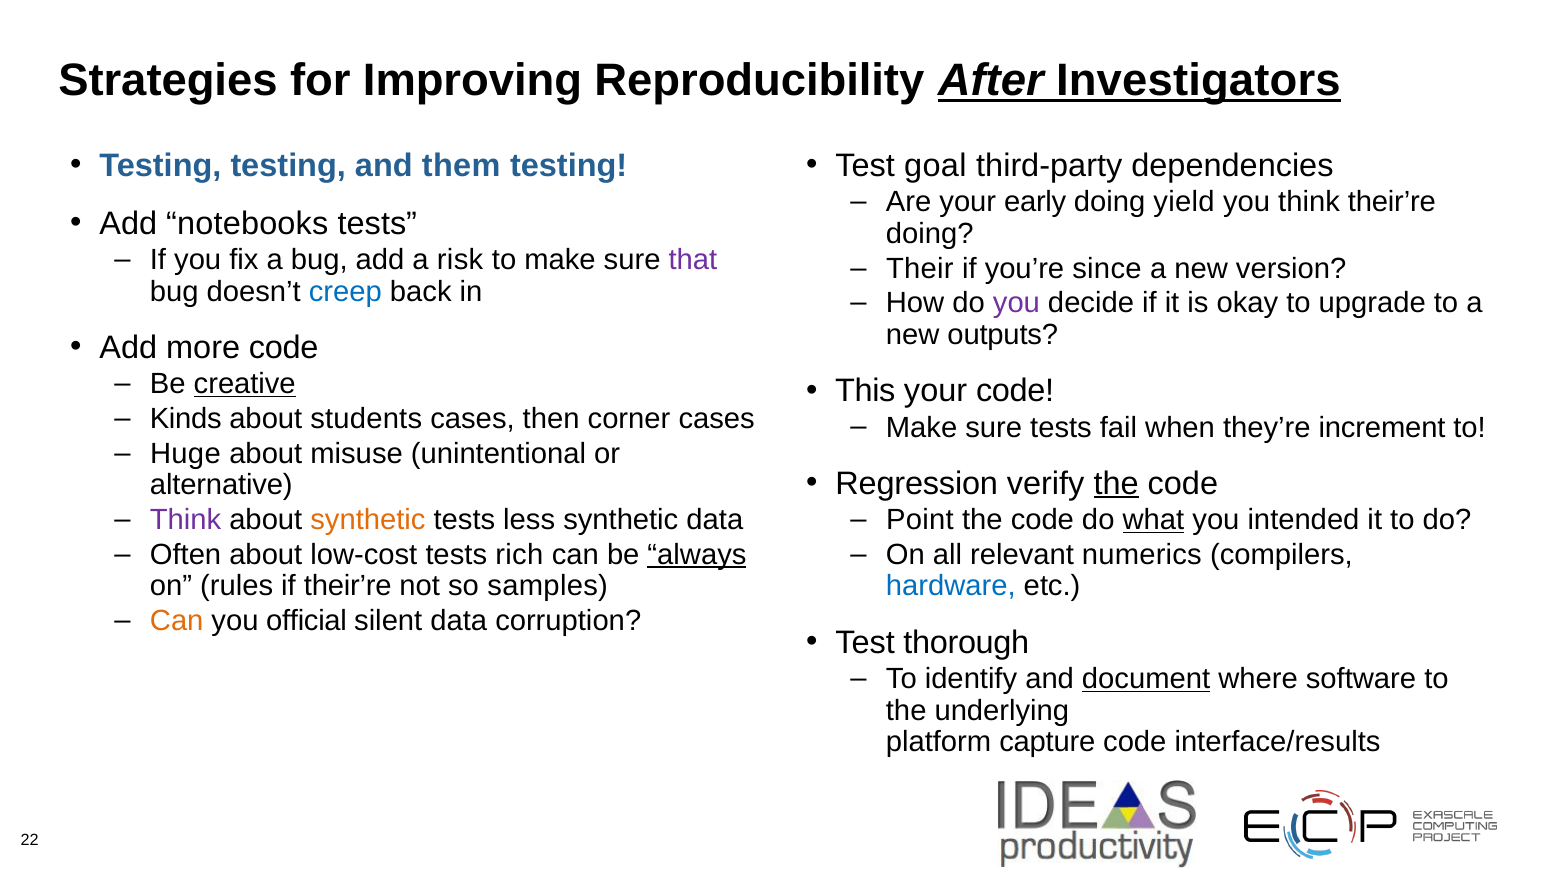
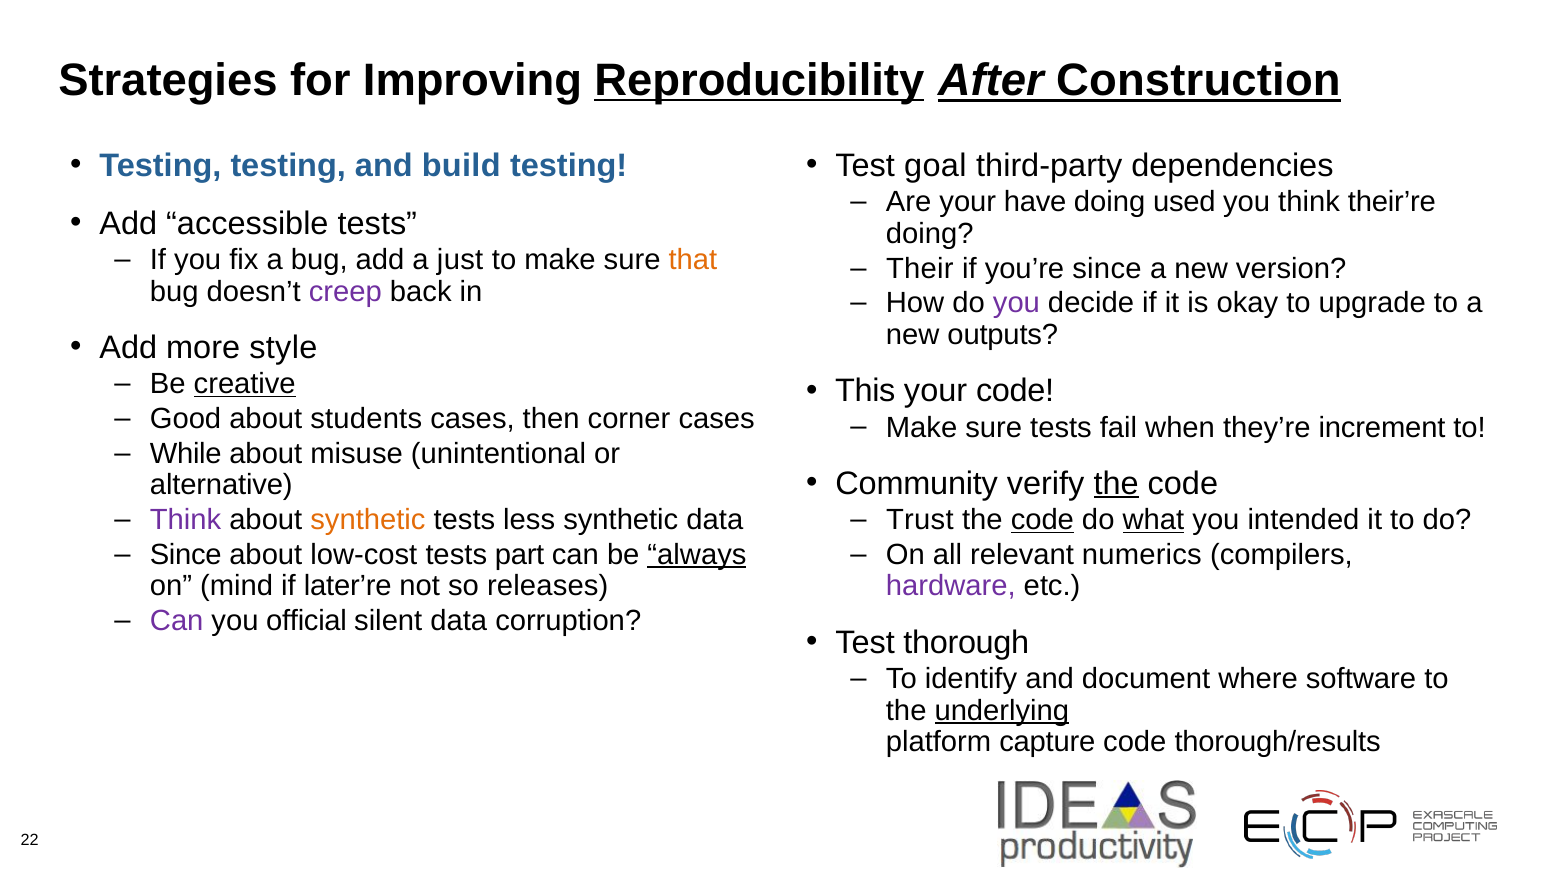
Reproducibility underline: none -> present (759, 80)
Investigators: Investigators -> Construction (1198, 80)
them: them -> build (461, 166)
early: early -> have (1035, 202)
yield: yield -> used (1184, 202)
notebooks: notebooks -> accessible (247, 223)
risk: risk -> just (460, 260)
that colour: purple -> orange (693, 260)
creep colour: blue -> purple (345, 291)
more code: code -> style (283, 347)
Kinds: Kinds -> Good (186, 419)
Huge: Huge -> While (186, 454)
Regression: Regression -> Community (917, 483)
Point: Point -> Trust (920, 520)
code underline: none -> present (1042, 520)
Often: Often -> Since (186, 555)
rich: rich -> part (520, 555)
rules: rules -> mind (237, 586)
if their’re: their’re -> later’re (348, 586)
samples: samples -> releases (548, 586)
hardware colour: blue -> purple (951, 586)
Can colour: orange -> purple (177, 621)
document underline: present -> none (1146, 679)
underlying underline: none -> present (1002, 710)
interface/results: interface/results -> thorough/results (1278, 742)
